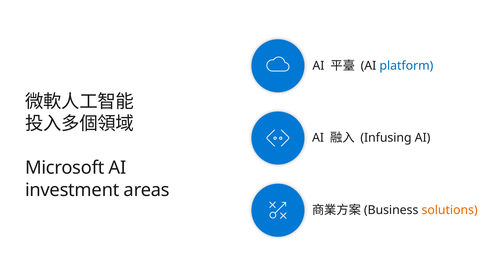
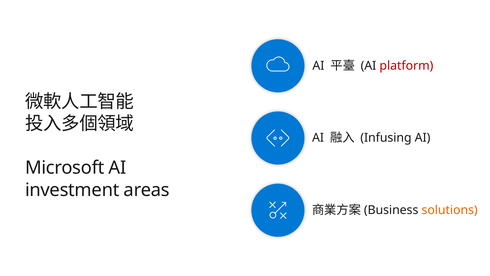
platform colour: blue -> red (406, 66)
